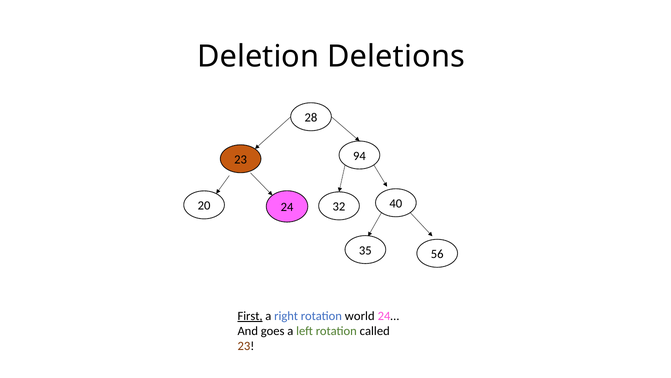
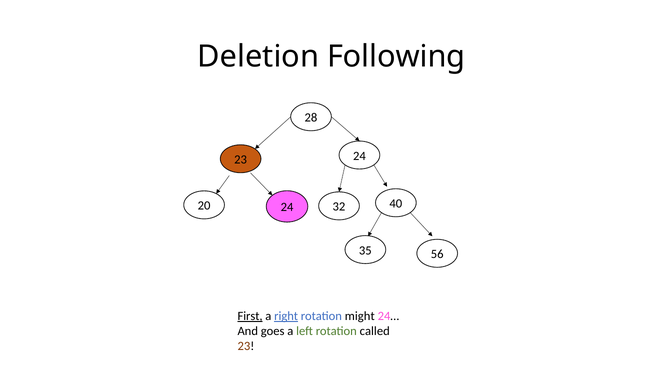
Deletions: Deletions -> Following (396, 56)
94: 94 -> 24 (359, 156)
right underline: none -> present (286, 316)
world: world -> might (360, 316)
